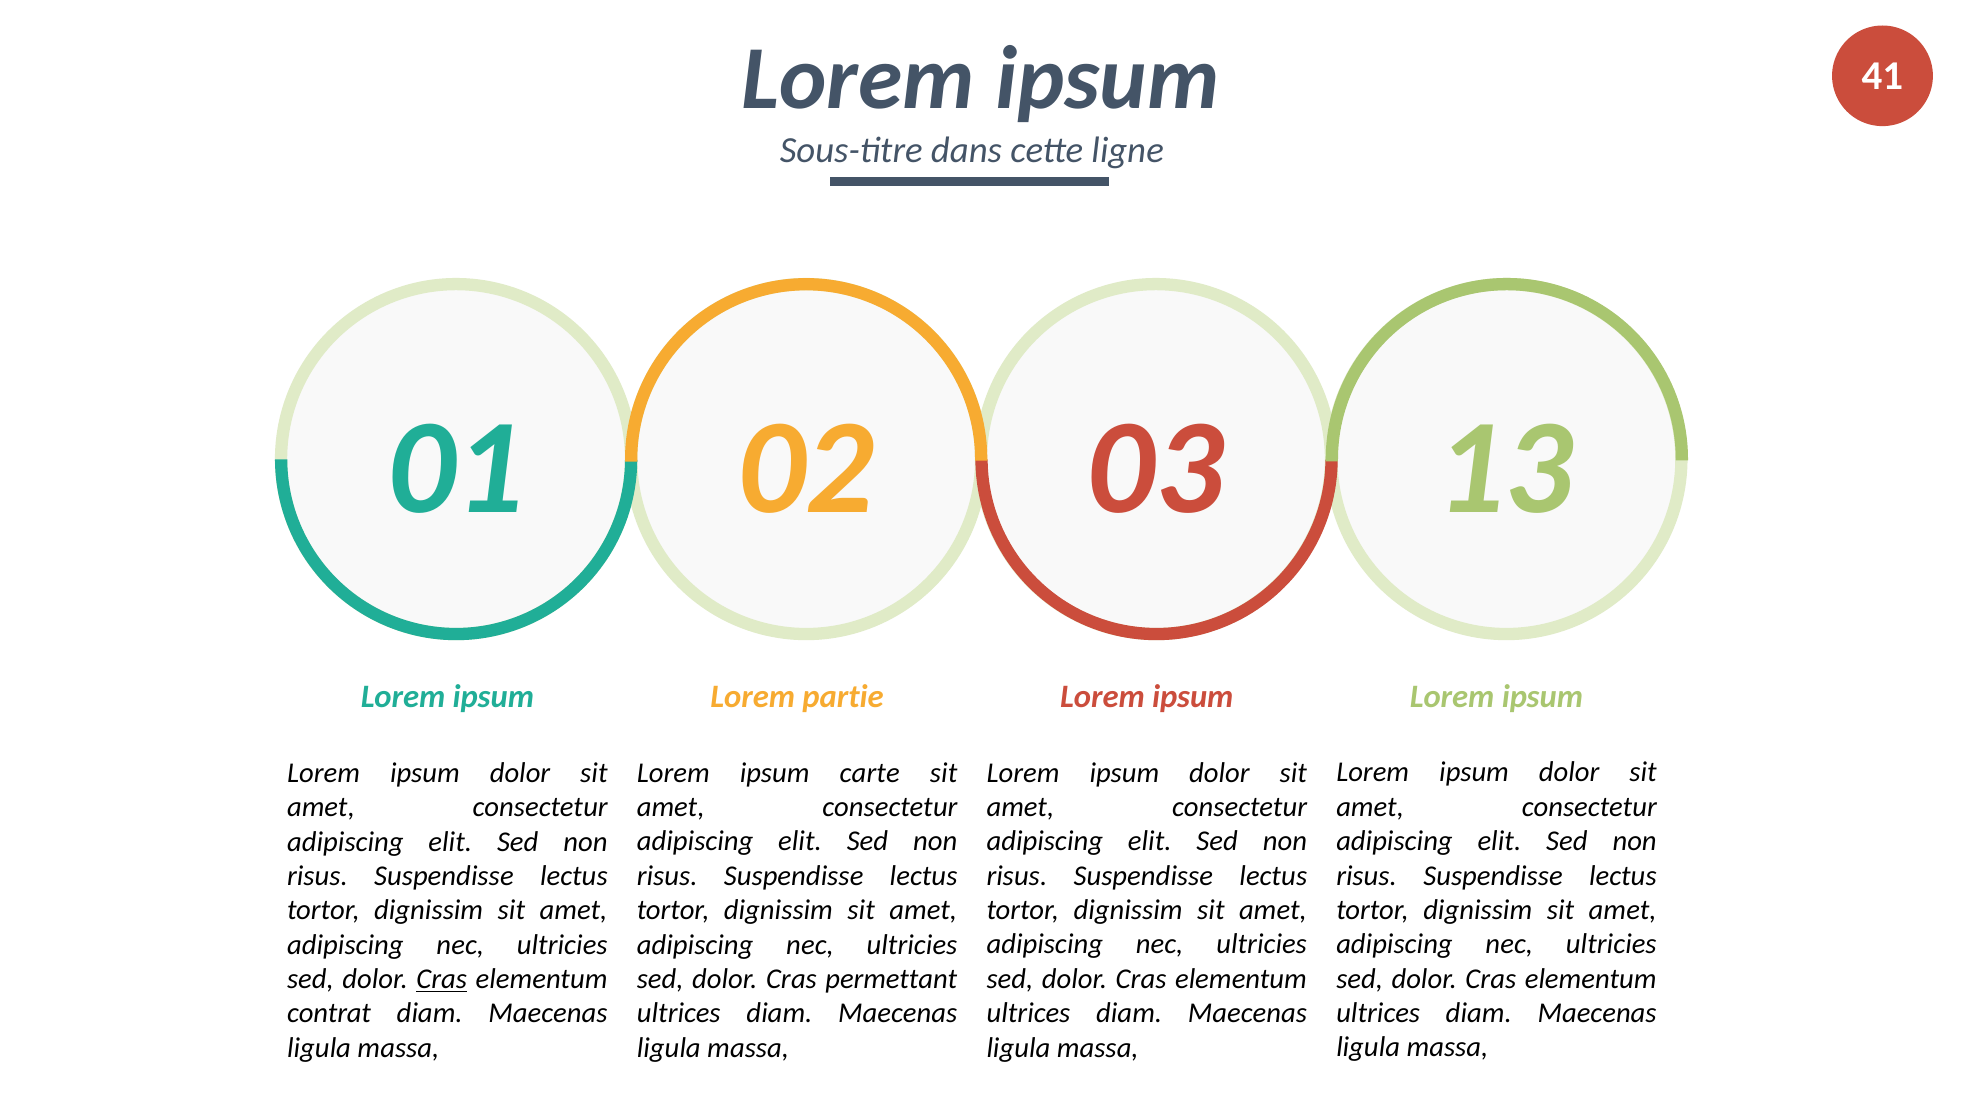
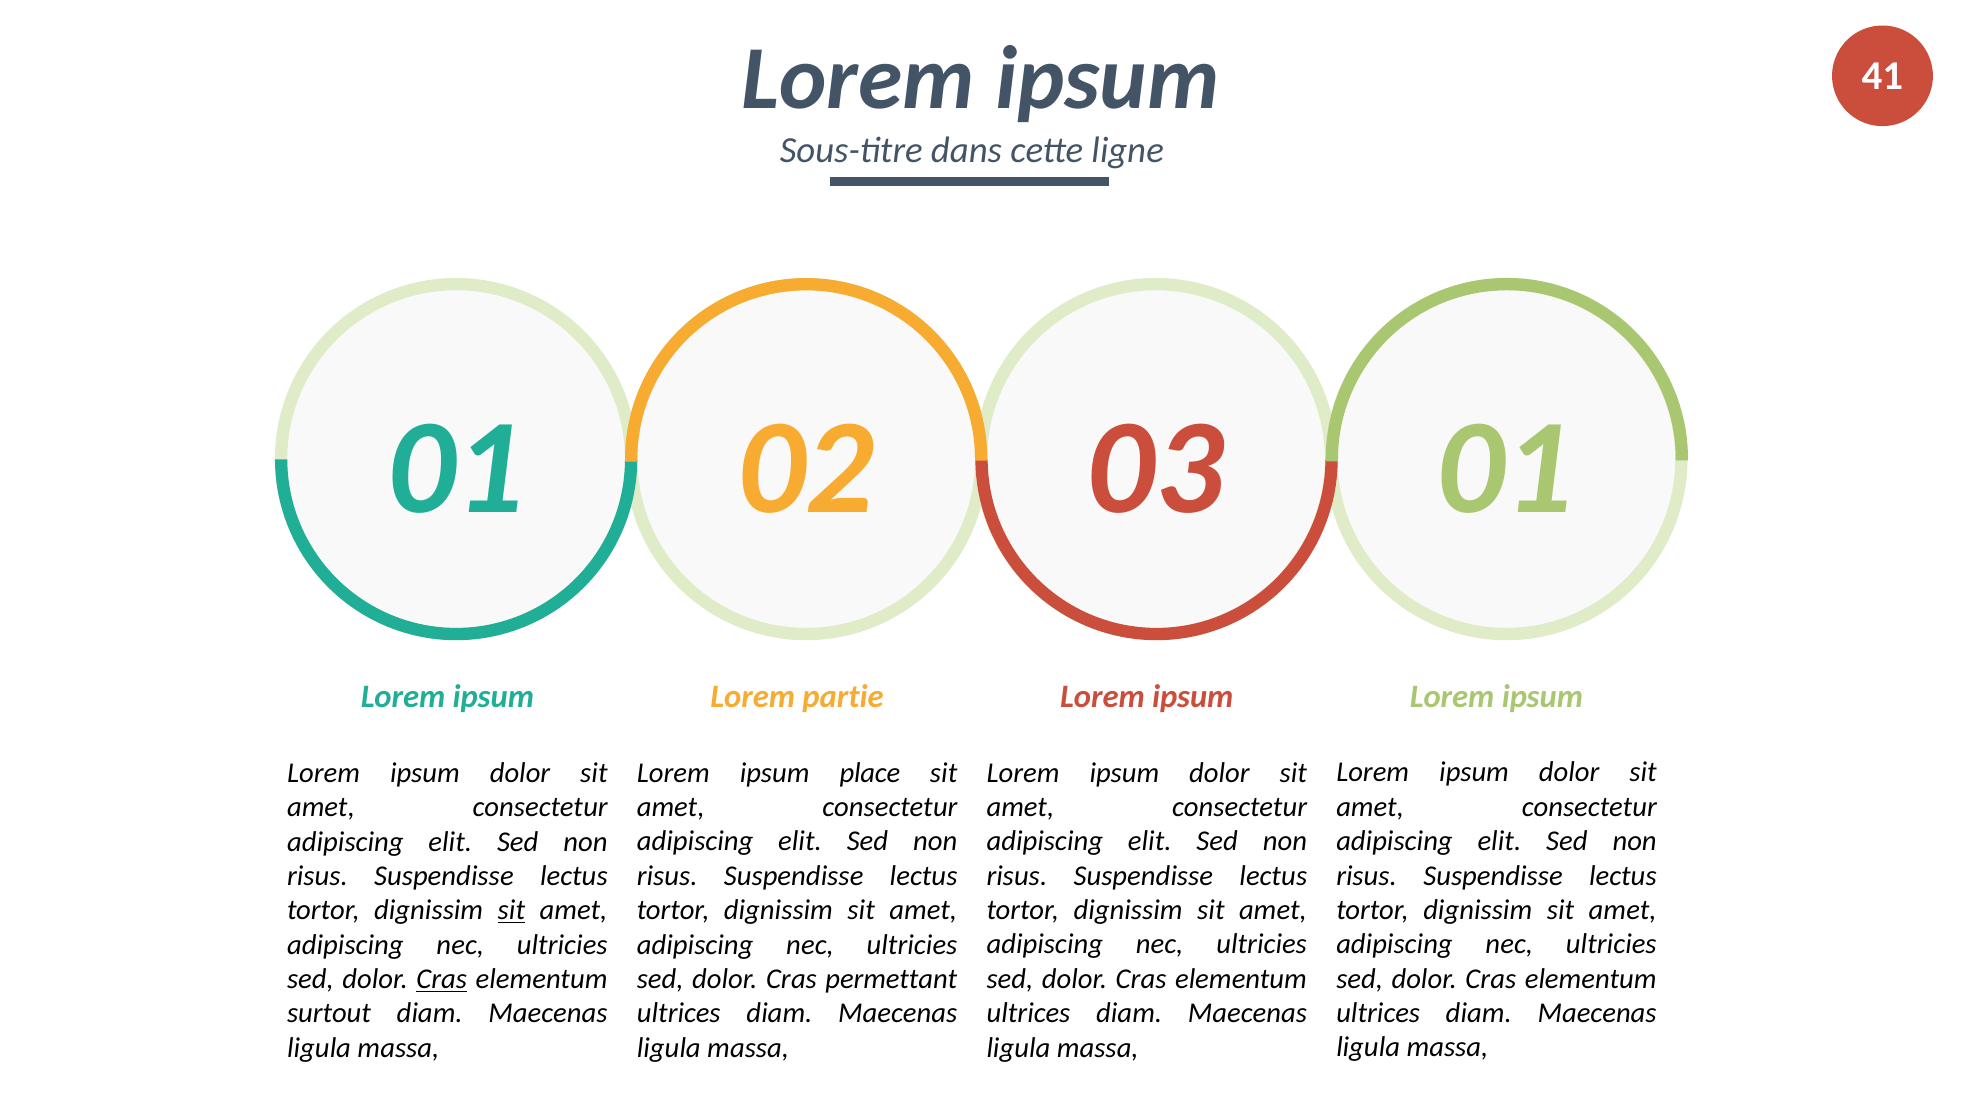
03 13: 13 -> 01 (1505, 468)
carte: carte -> place (870, 773)
sit underline: none -> present (511, 910)
contrat: contrat -> surtout (329, 1014)
